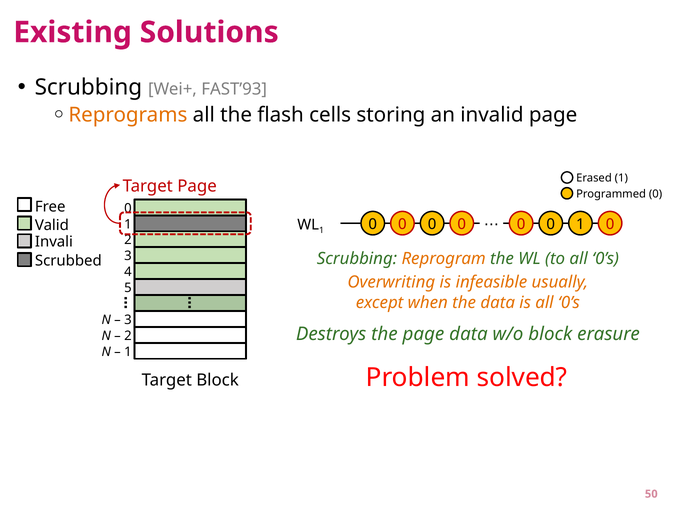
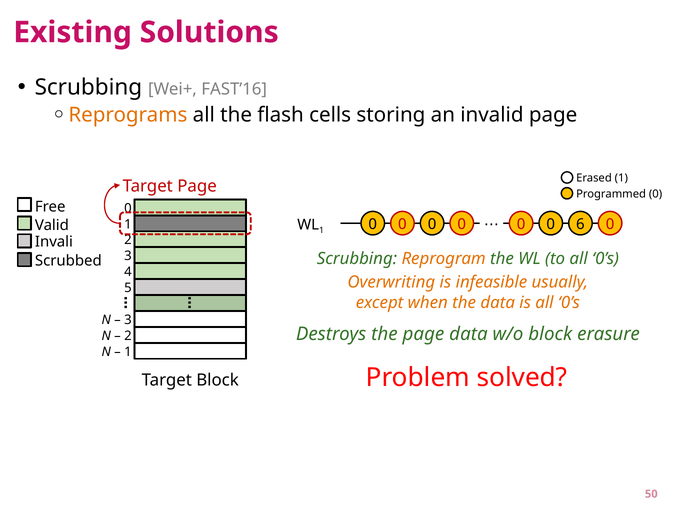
FAST’93: FAST’93 -> FAST’16 (234, 89)
0 0 1: 1 -> 6 (580, 224)
